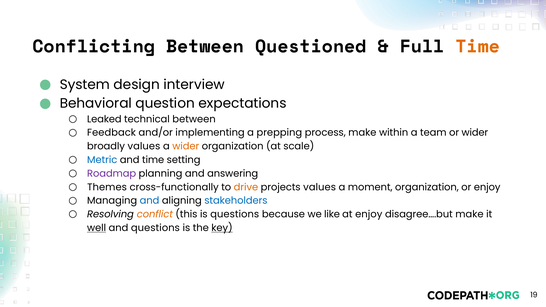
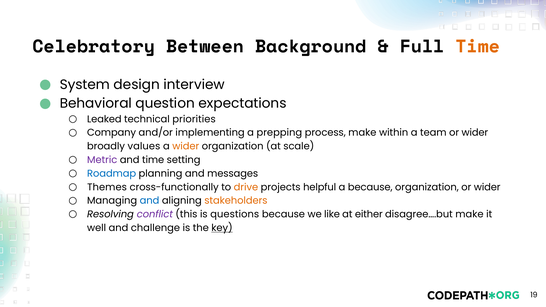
Conflicting: Conflicting -> Celebratory (94, 46)
Questioned: Questioned -> Background (311, 46)
technical between: between -> priorities (194, 119)
Feedback: Feedback -> Company (112, 133)
Metric colour: blue -> purple (102, 160)
Roadmap colour: purple -> blue (112, 174)
answering: answering -> messages (233, 174)
projects values: values -> helpful (320, 187)
a moment: moment -> because (370, 187)
organization or enjoy: enjoy -> wider (487, 187)
stakeholders colour: blue -> orange (236, 201)
conflict colour: orange -> purple (155, 214)
at enjoy: enjoy -> either (369, 214)
well underline: present -> none (97, 228)
and questions: questions -> challenge (155, 228)
